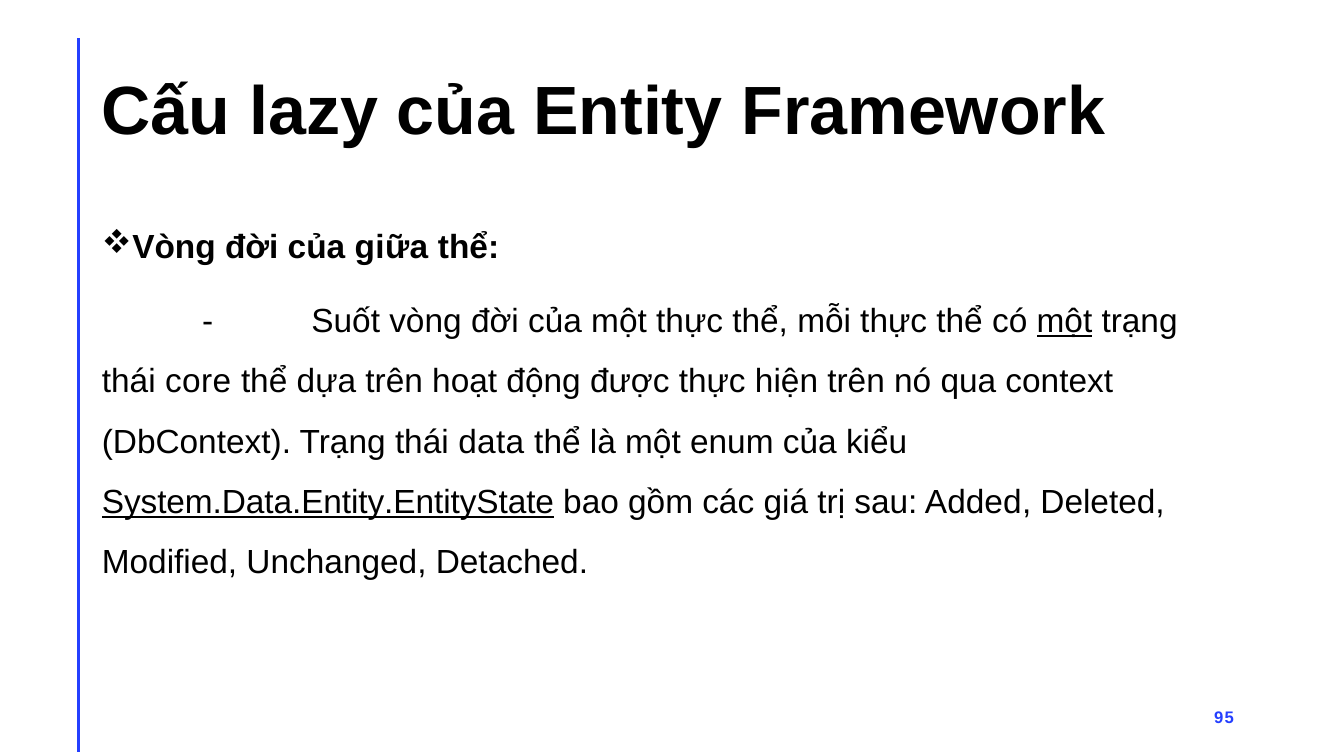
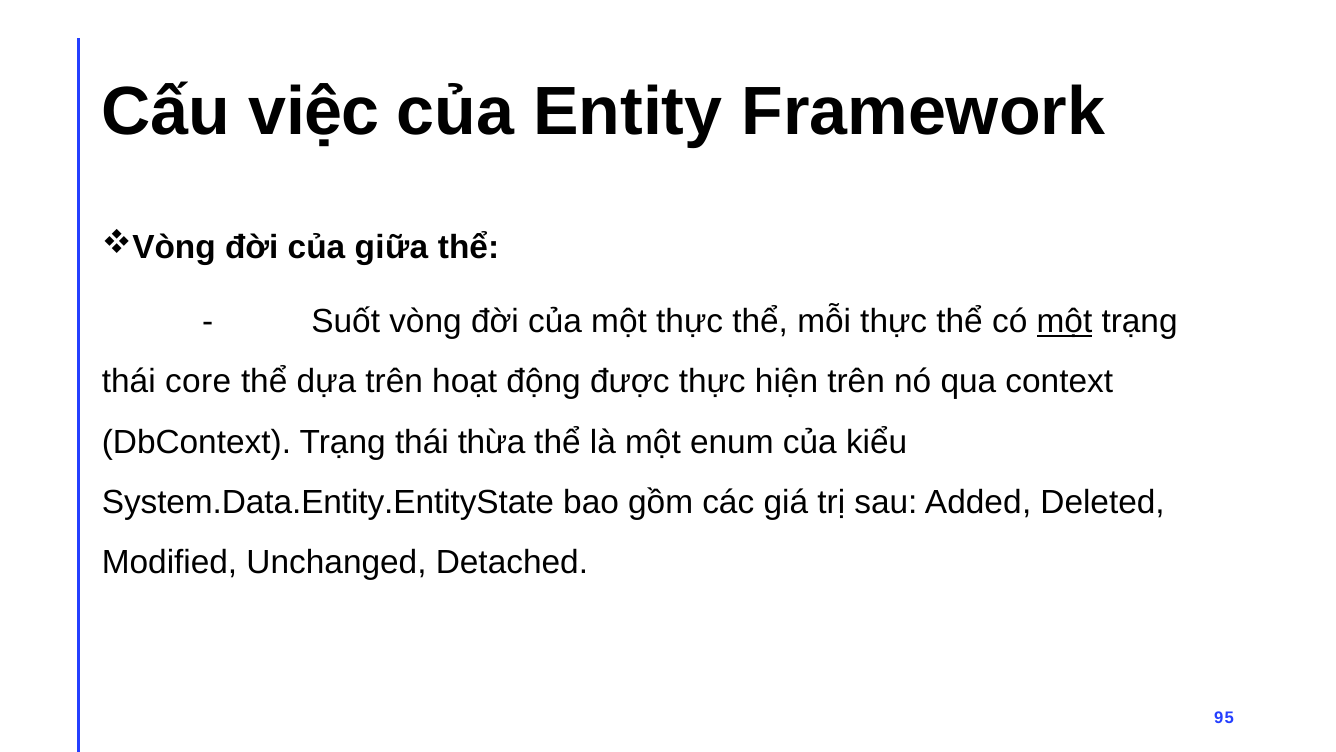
lazy: lazy -> việc (314, 112)
data: data -> thừa (492, 442)
System.Data.Entity.EntityState underline: present -> none (328, 502)
